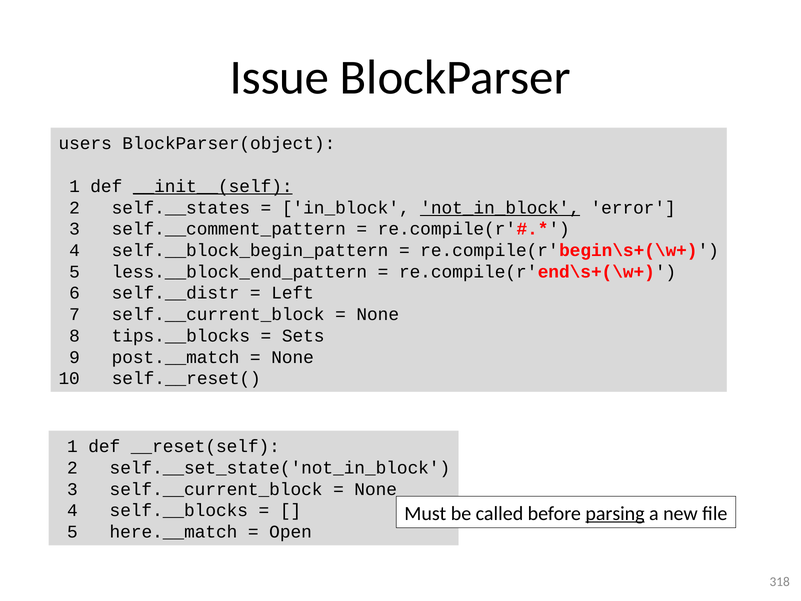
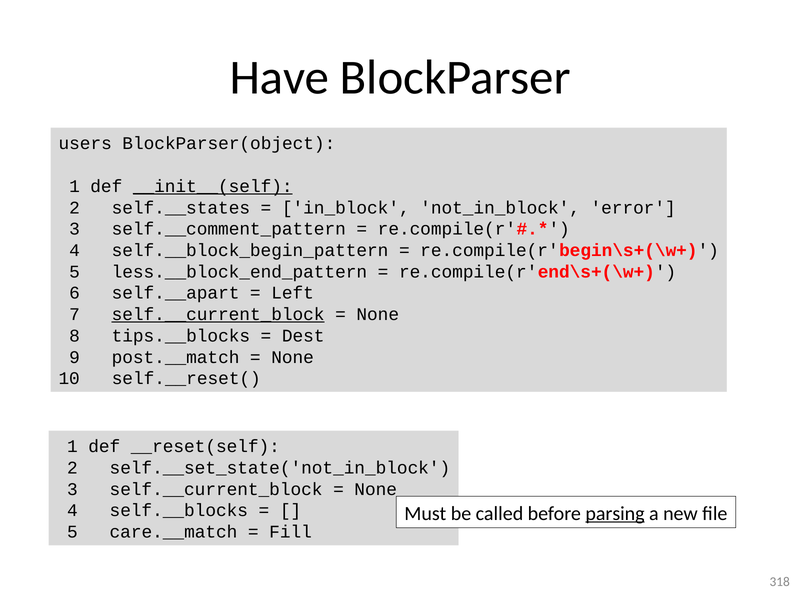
Issue: Issue -> Have (279, 78)
not_in_block underline: present -> none (500, 208)
self.__distr: self.__distr -> self.__apart (176, 293)
self.__current_block underline: none -> present (218, 314)
Sets: Sets -> Dest (303, 336)
here.__match: here.__match -> care.__match (173, 532)
Open: Open -> Fill (291, 532)
